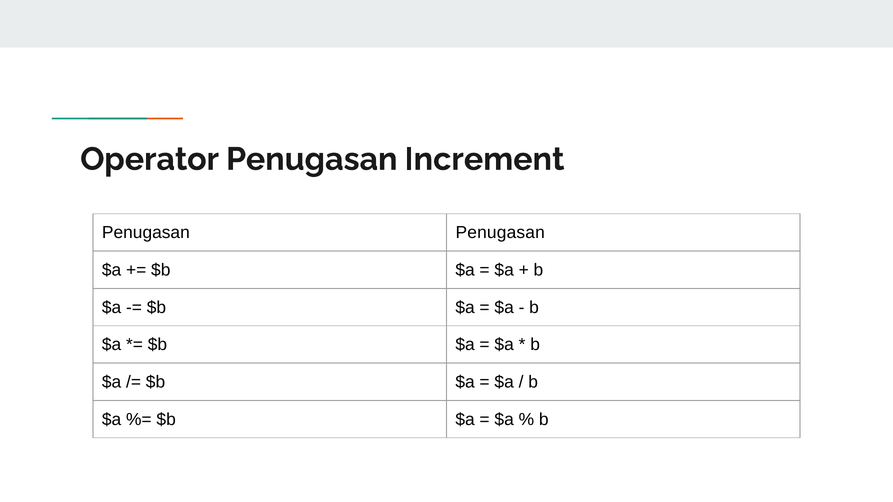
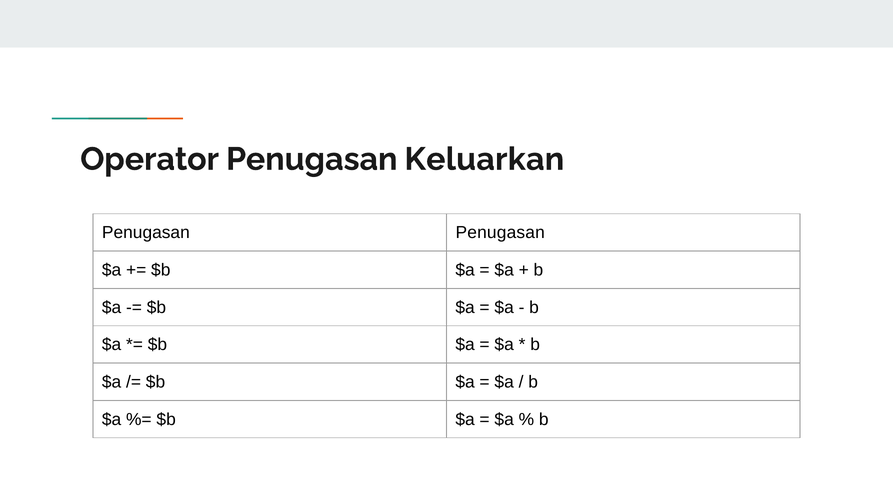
Increment: Increment -> Keluarkan (484, 159)
